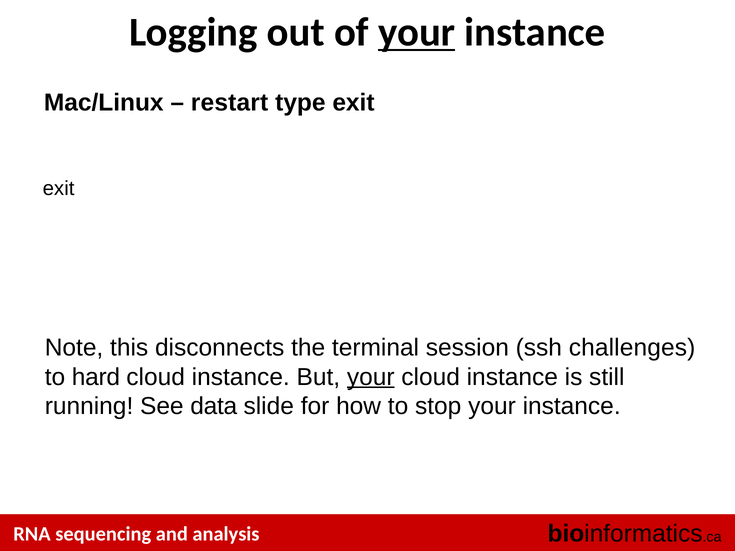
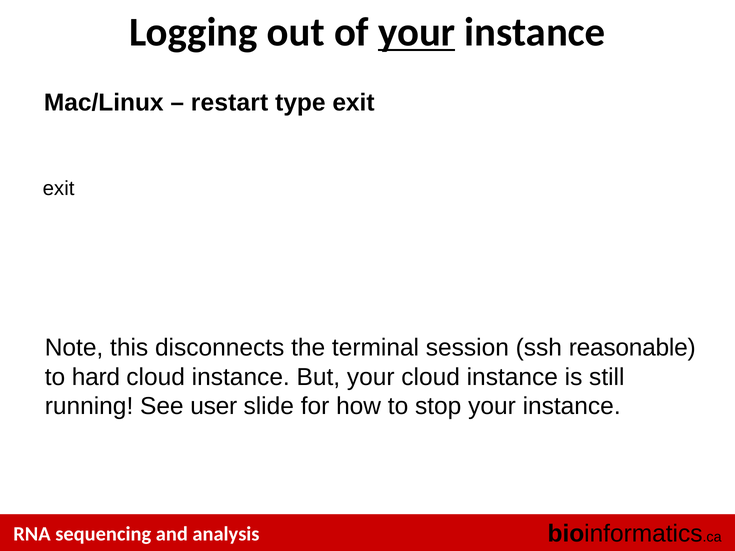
challenges: challenges -> reasonable (632, 348)
your underline: present -> none (371, 377)
data: data -> user (214, 407)
